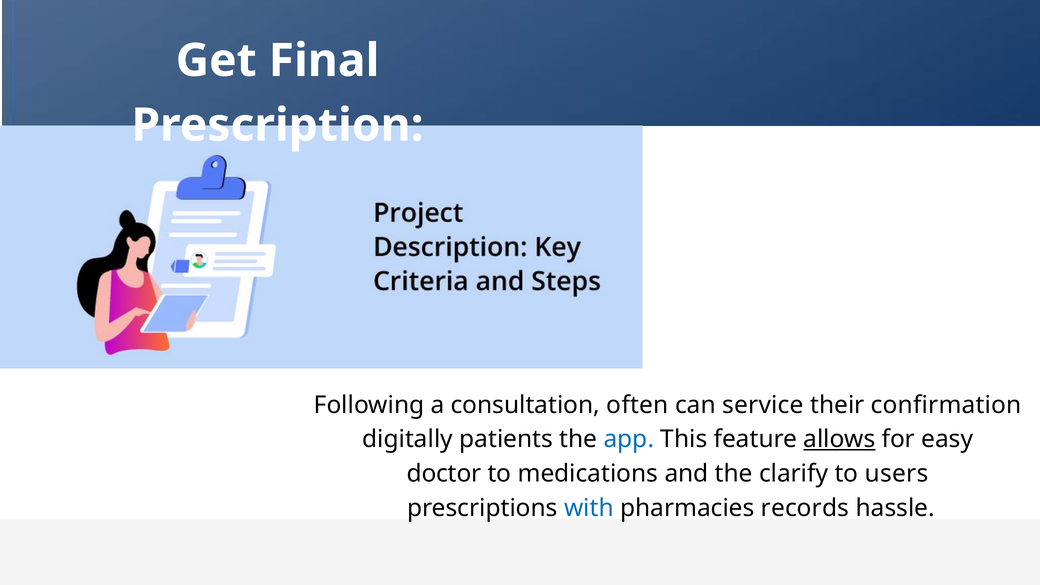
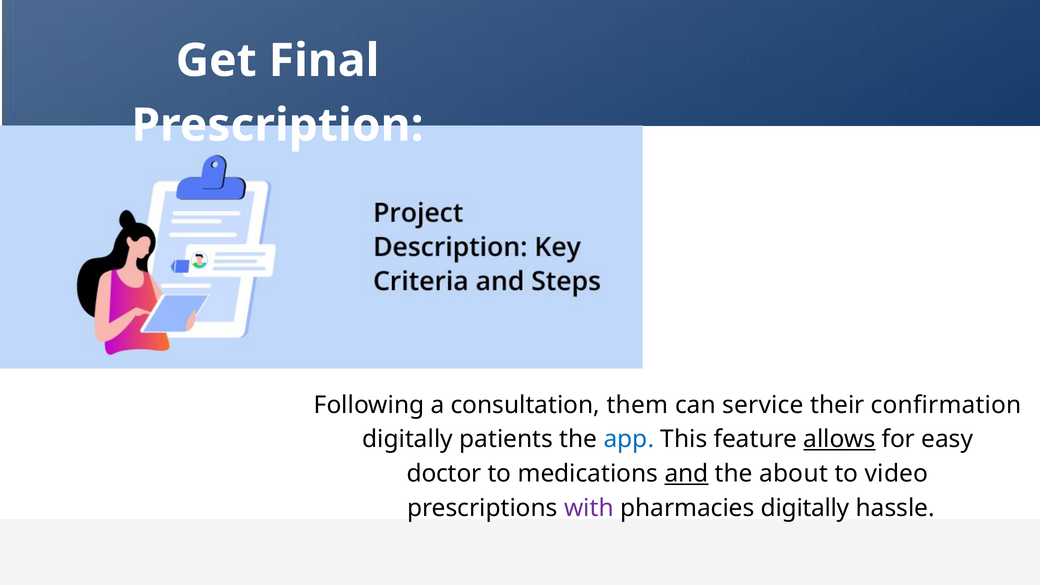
often: often -> them (637, 405)
and underline: none -> present (687, 474)
clarify: clarify -> about (793, 474)
users: users -> video (897, 474)
with colour: blue -> purple (589, 508)
pharmacies records: records -> digitally (805, 508)
